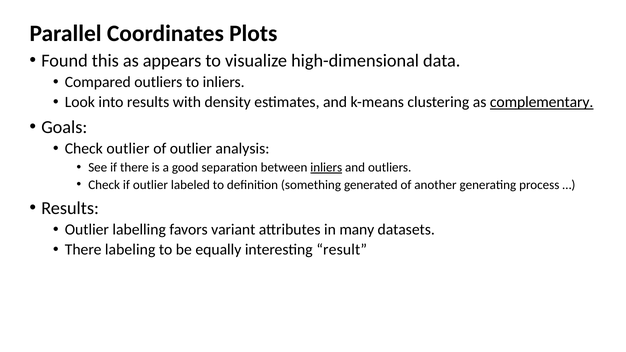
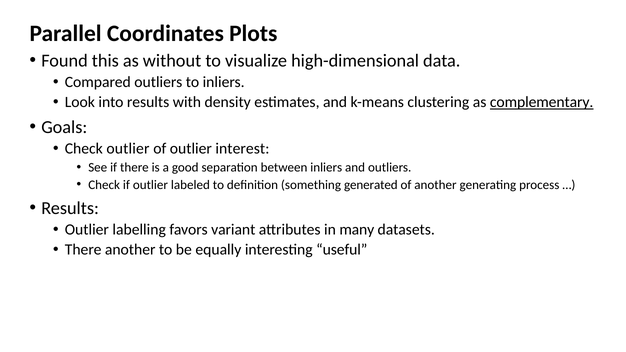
appears: appears -> without (172, 61)
analysis: analysis -> interest (242, 149)
inliers underline: present -> none (326, 167)
There labeling: labeling -> another (130, 250)
result: result -> useful (342, 250)
